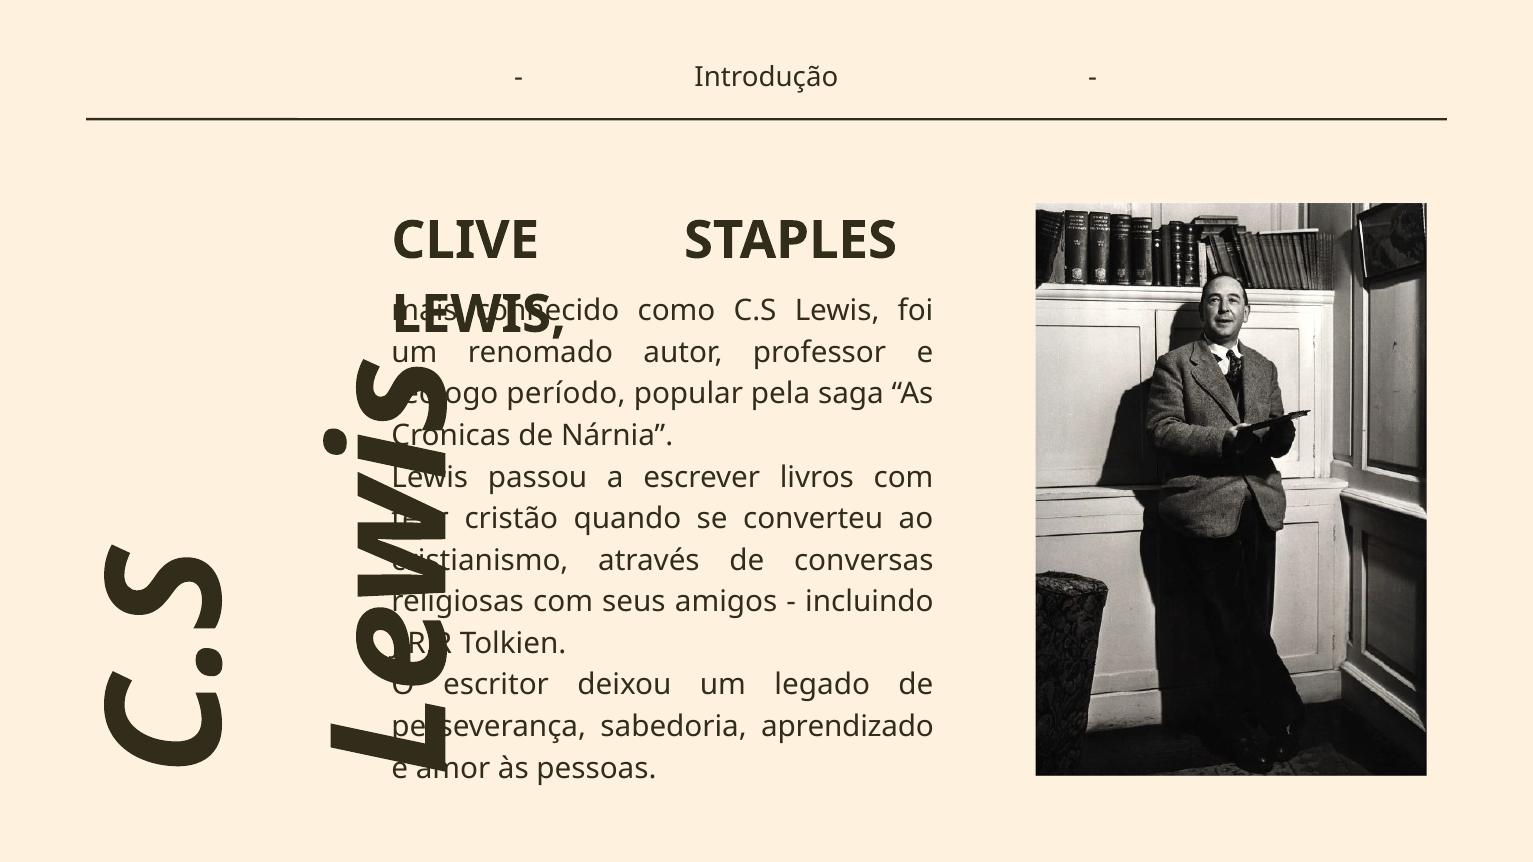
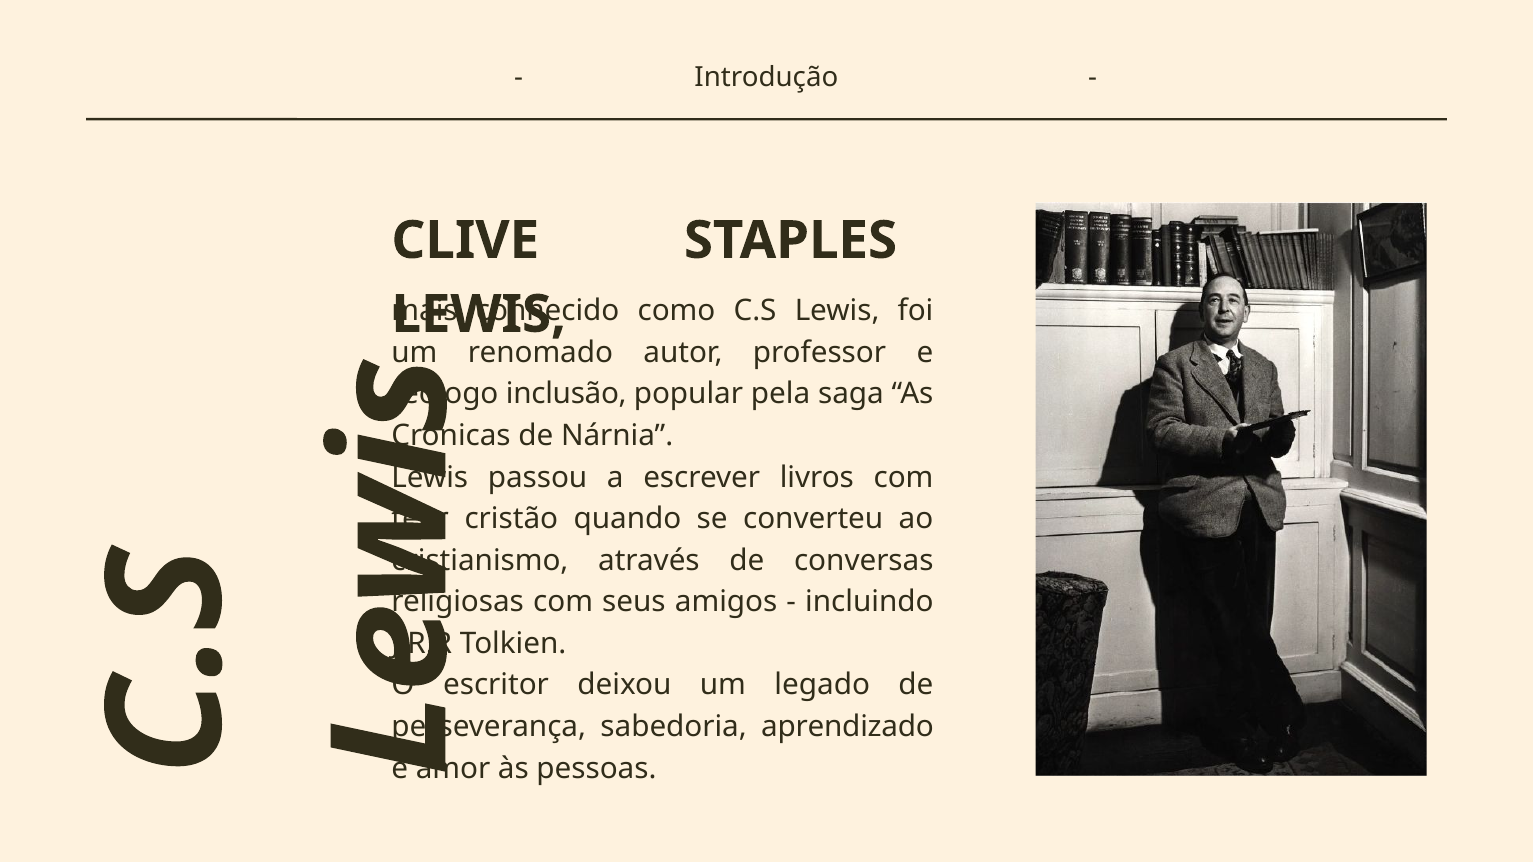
período: período -> inclusão (566, 394)
